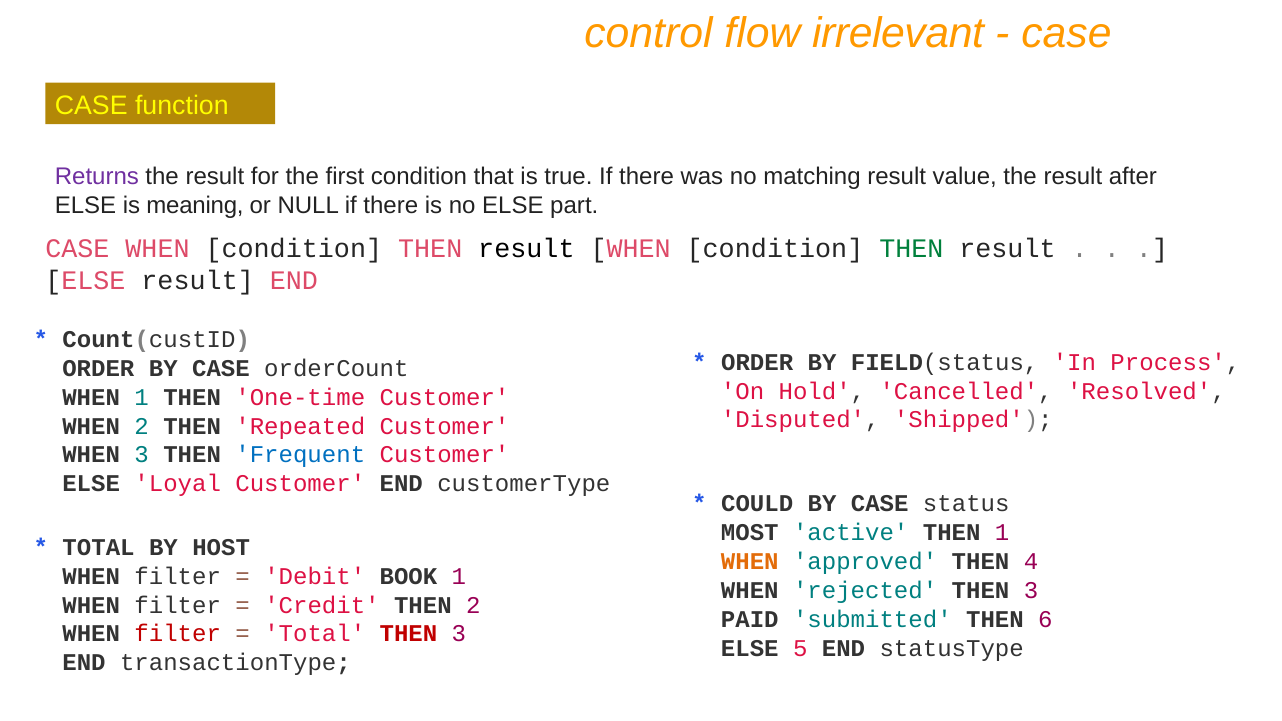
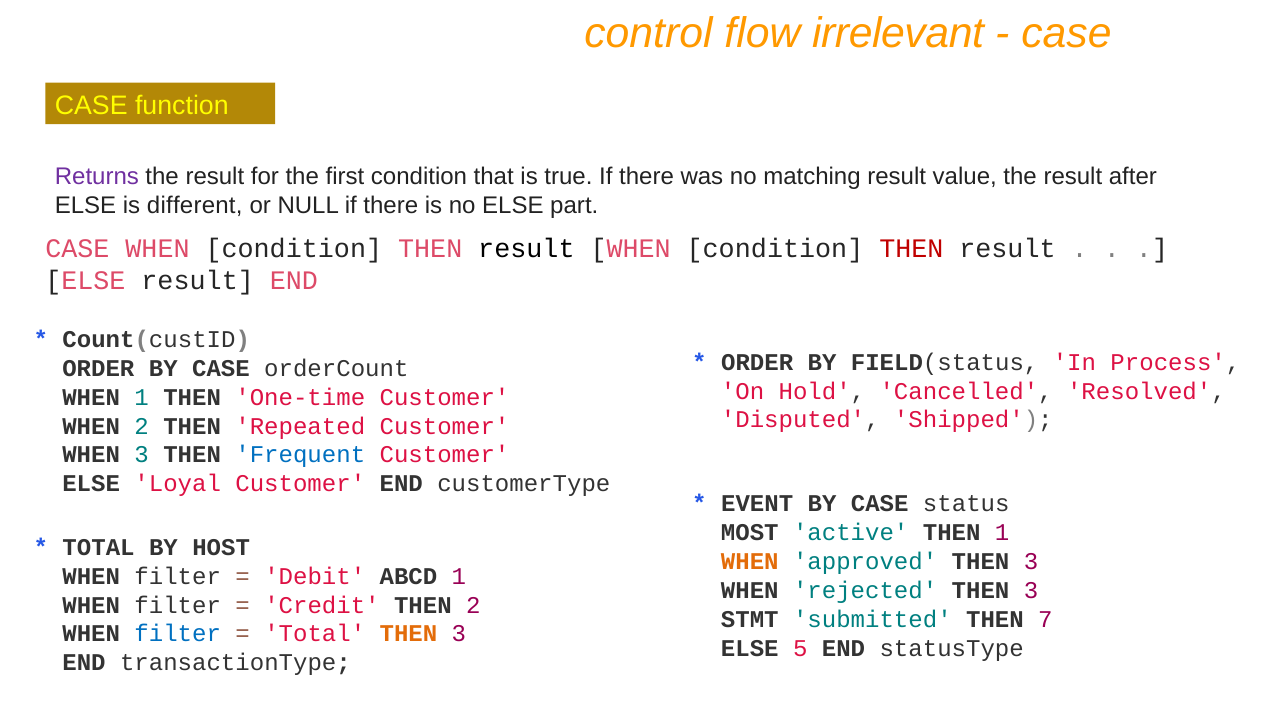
meaning: meaning -> different (195, 206)
THEN colour: green -> red (911, 248)
COULD: COULD -> EVENT (757, 504)
approved THEN 4: 4 -> 3 (1031, 562)
BOOK: BOOK -> ABCD (408, 576)
PAID: PAID -> STMT (750, 619)
6: 6 -> 7 (1045, 619)
filter colour: red -> blue (178, 634)
THEN colour: red -> orange (408, 634)
